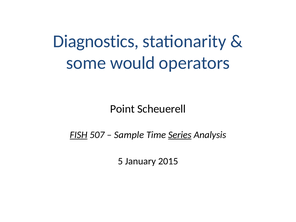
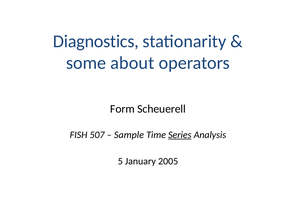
would: would -> about (132, 63)
Point: Point -> Form (122, 109)
FISH underline: present -> none (79, 135)
2015: 2015 -> 2005 (168, 161)
